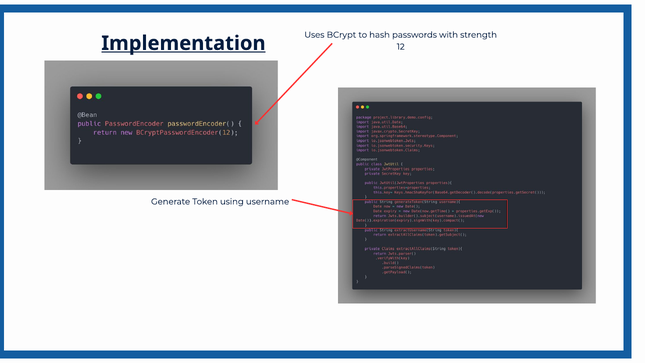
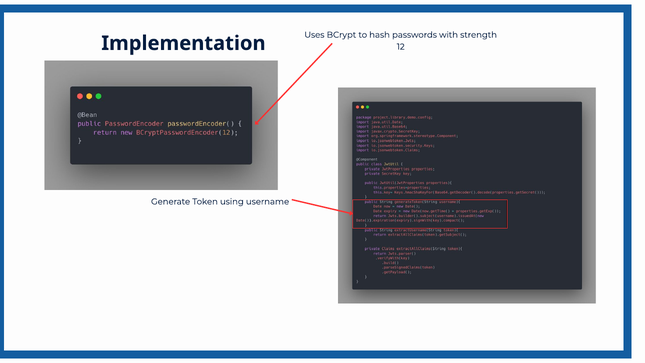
Implementation underline: present -> none (183, 43)
